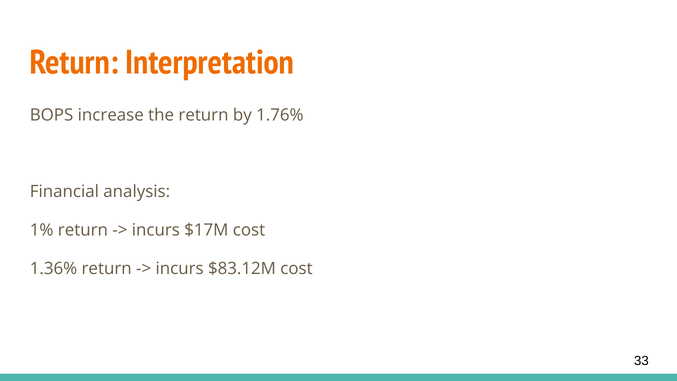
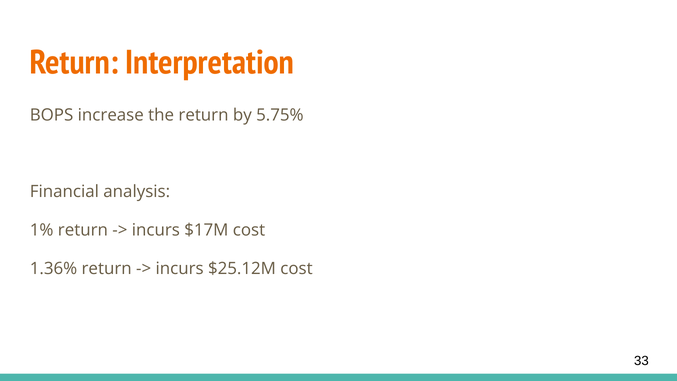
1.76%: 1.76% -> 5.75% (280, 115)
$83.12M: $83.12M -> $25.12M (242, 268)
